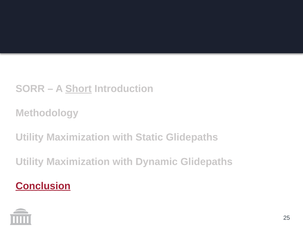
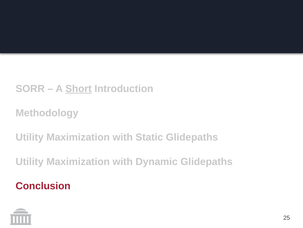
Conclusion underline: present -> none (43, 185)
